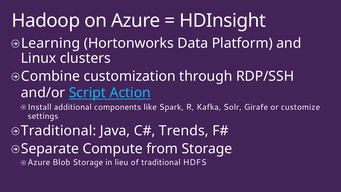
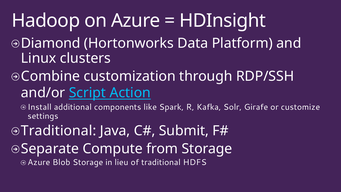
Learning: Learning -> Diamond (51, 43)
Trends: Trends -> Submit (184, 131)
